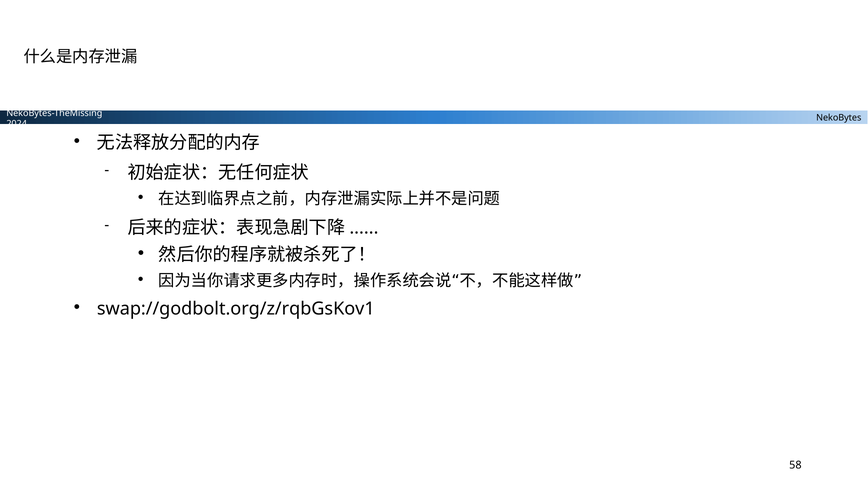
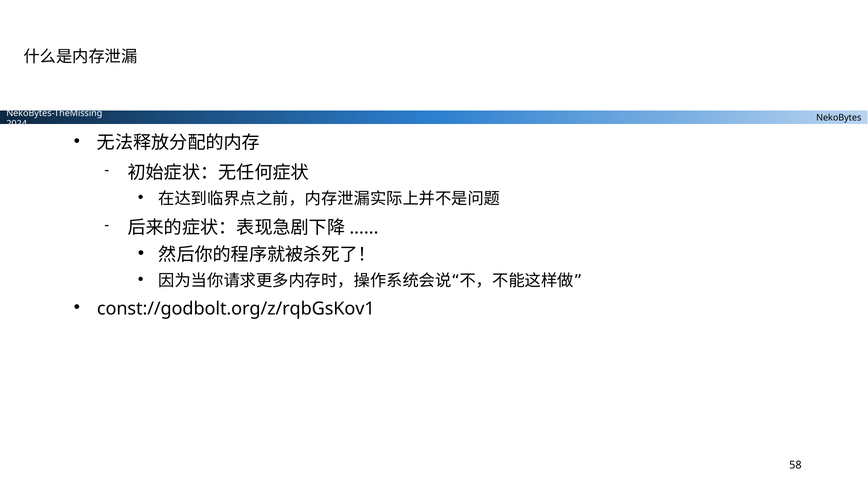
swap://godbolt.org/z/rqbGsKov1: swap://godbolt.org/z/rqbGsKov1 -> const://godbolt.org/z/rqbGsKov1 (236, 309)
